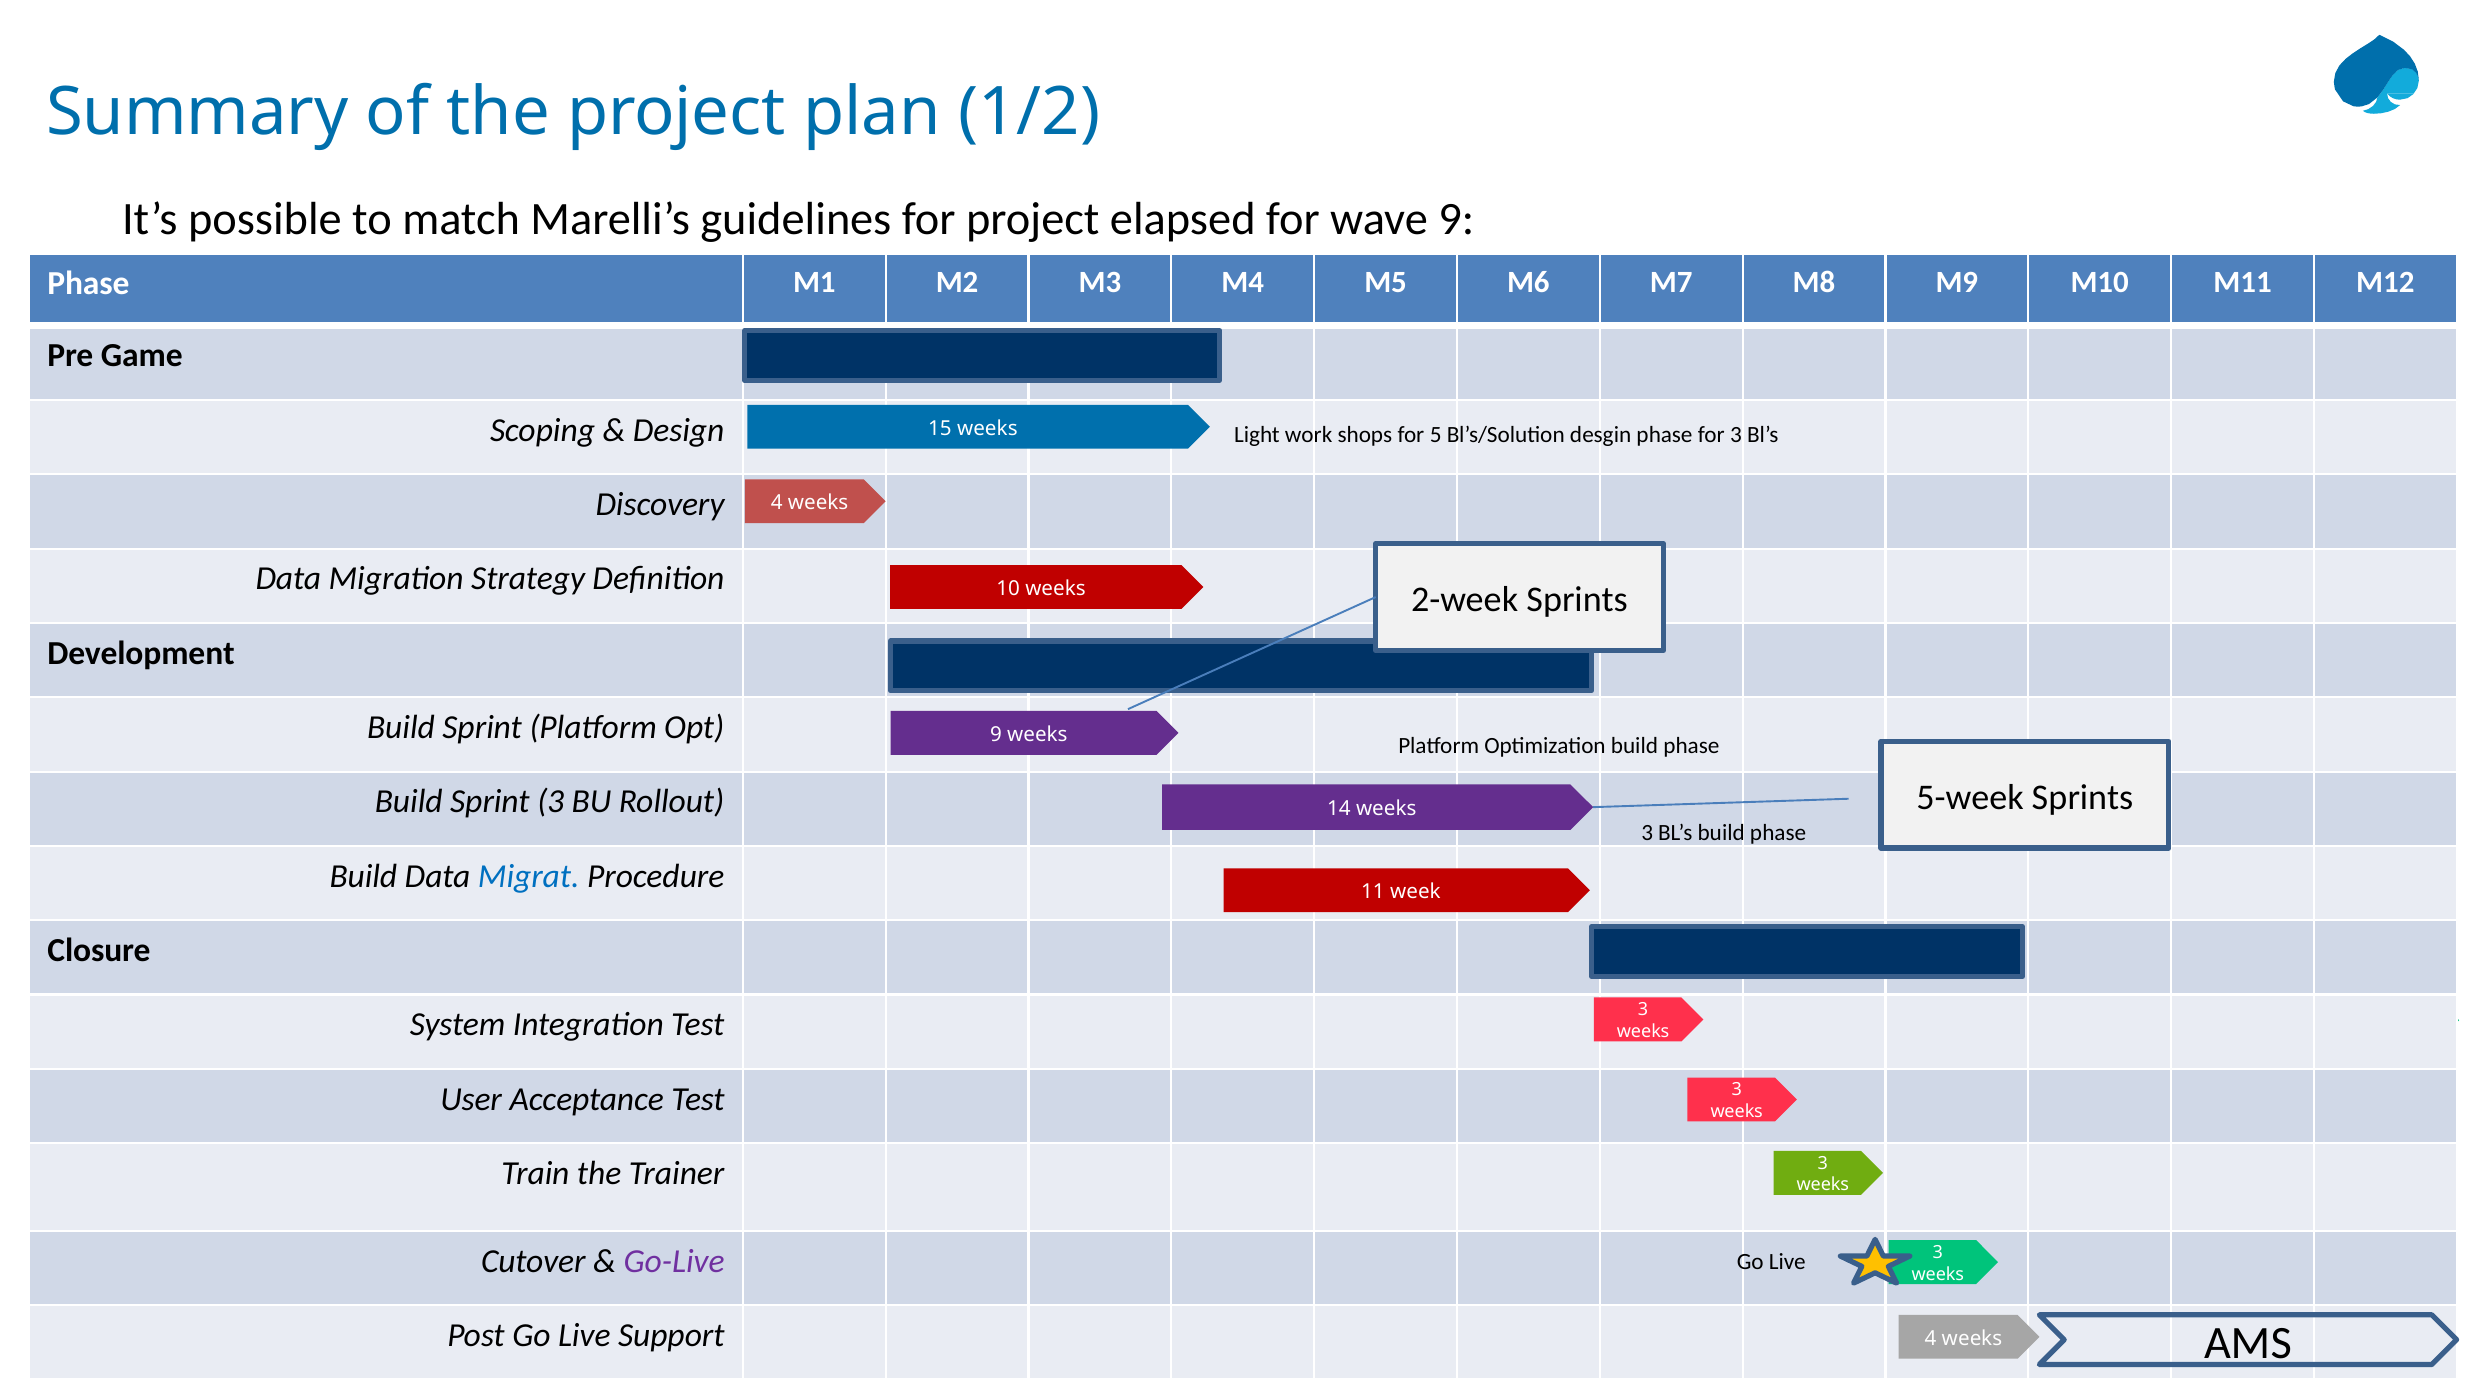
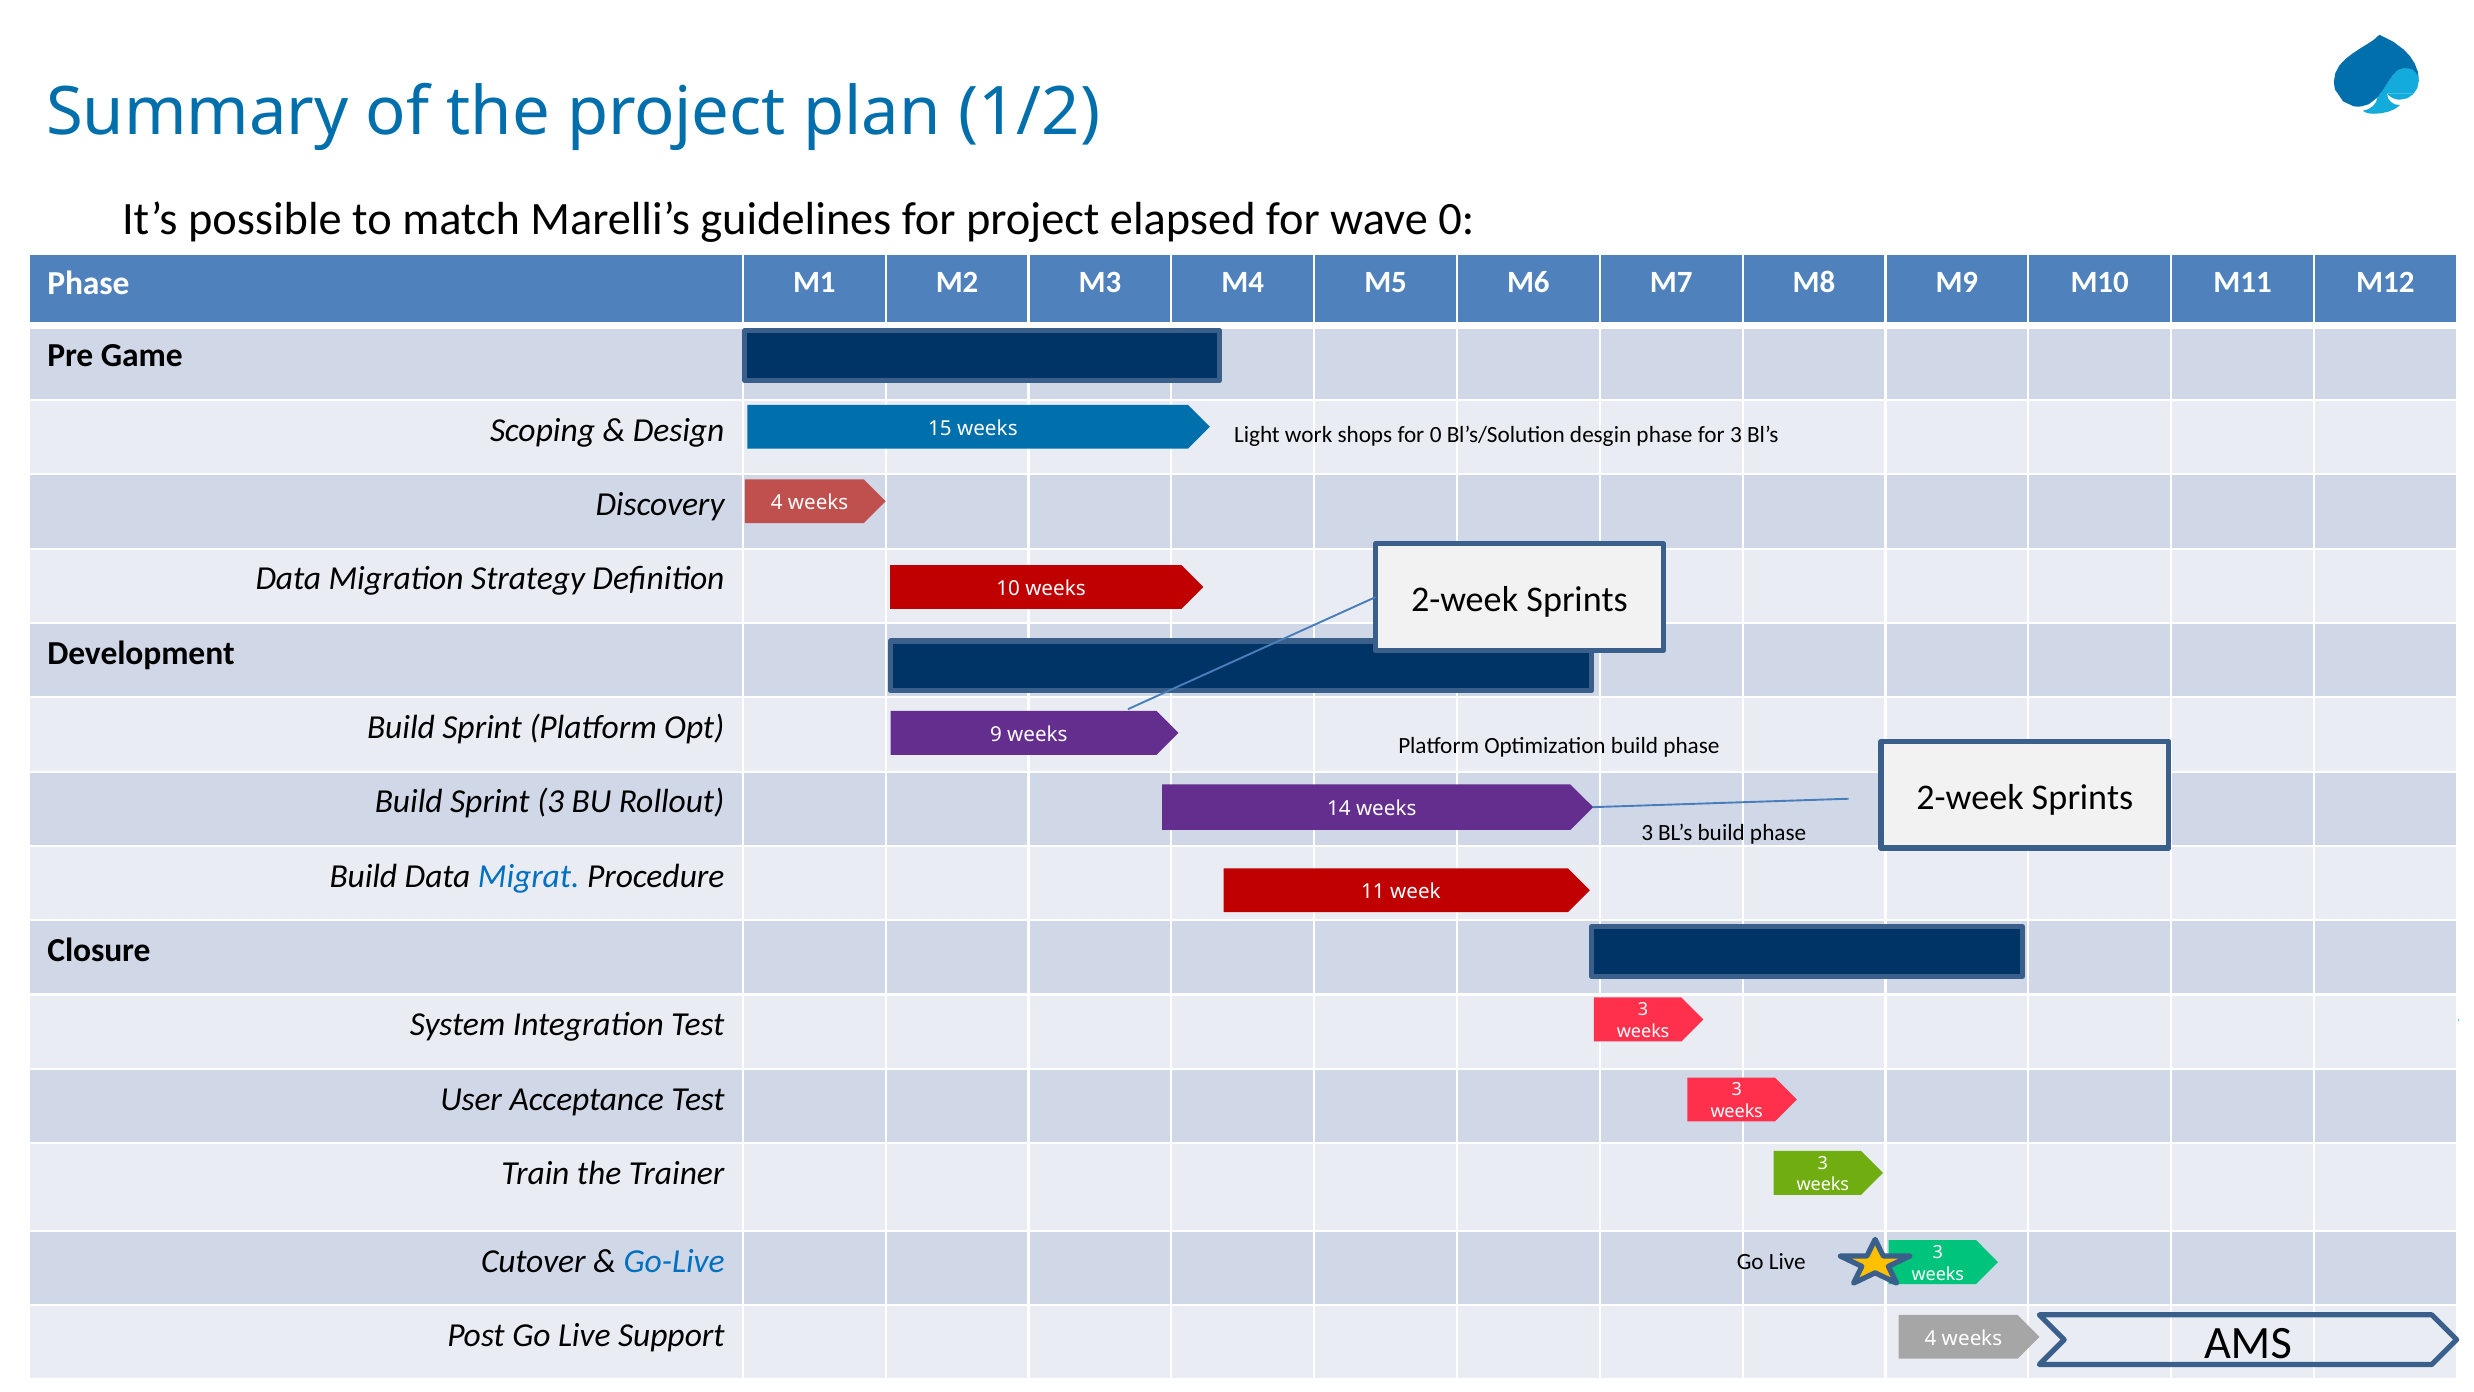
wave 9: 9 -> 0 (1456, 219)
for 5: 5 -> 0 (1436, 434)
5-week: 5-week -> 2-week (1970, 797)
Go-Live colour: purple -> blue (674, 1261)
